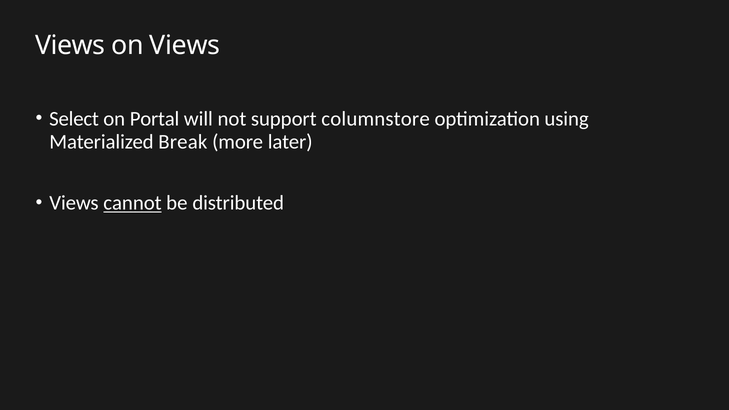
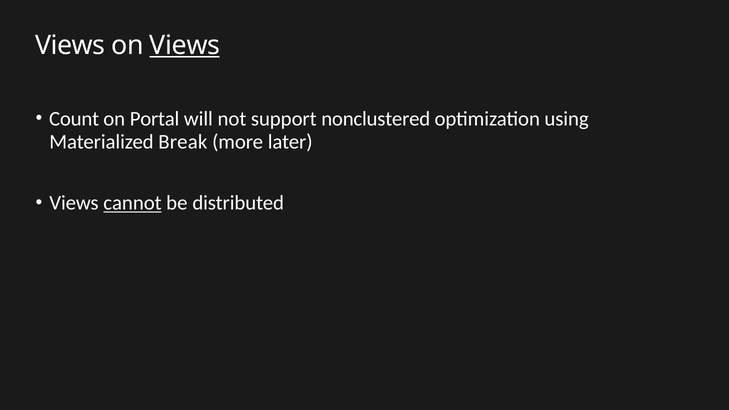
Views underline: none -> present (185, 45)
Select: Select -> Count (74, 119)
columnstore: columnstore -> nonclustered (376, 119)
